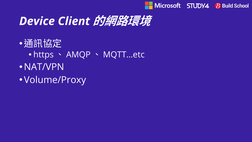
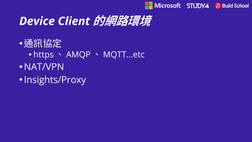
Volume/Proxy: Volume/Proxy -> Insights/Proxy (55, 80)
